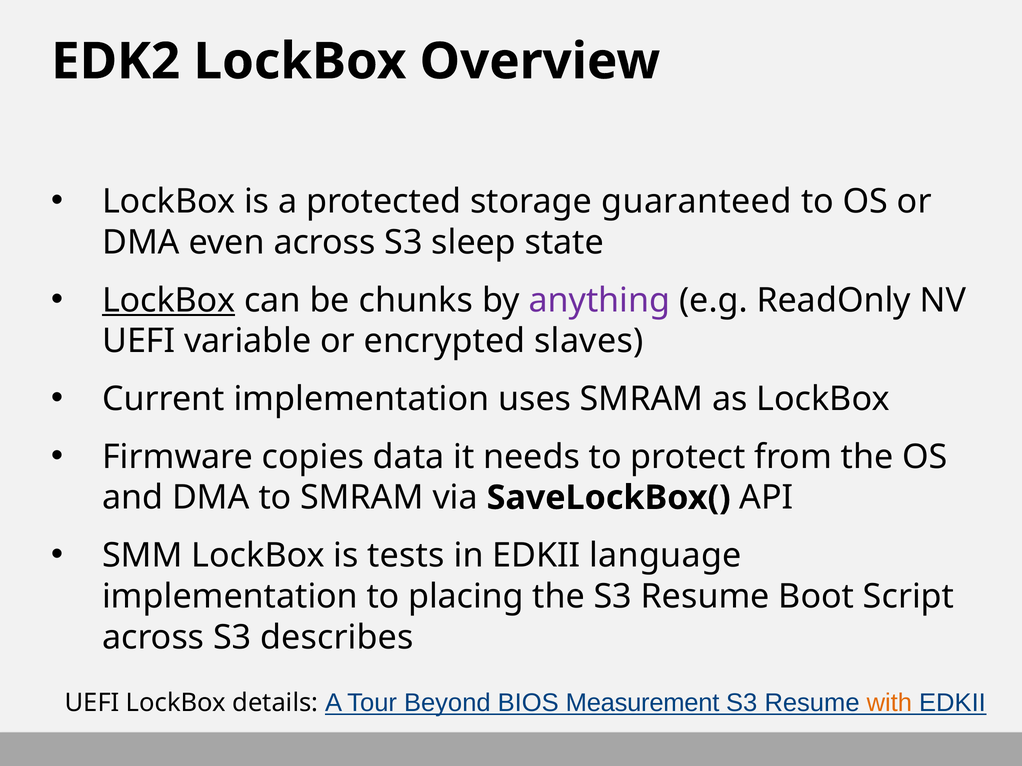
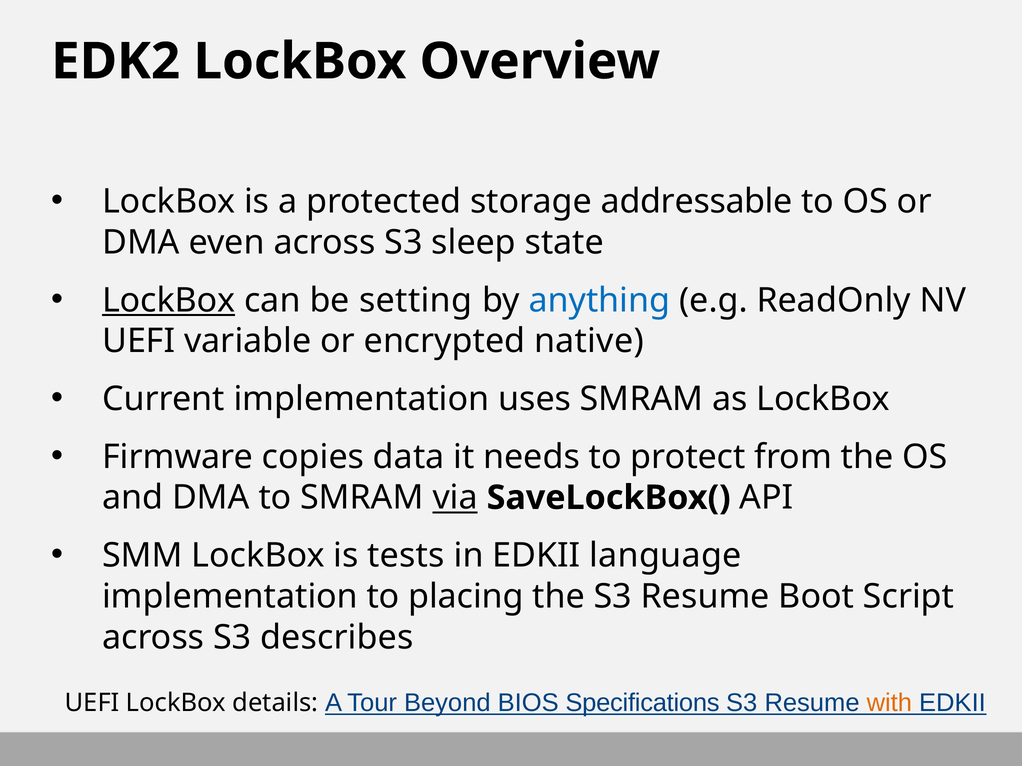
guaranteed: guaranteed -> addressable (697, 202)
chunks: chunks -> setting (416, 300)
anything colour: purple -> blue (599, 300)
slaves: slaves -> native (589, 341)
via underline: none -> present (455, 498)
Measurement: Measurement -> Specifications (643, 703)
